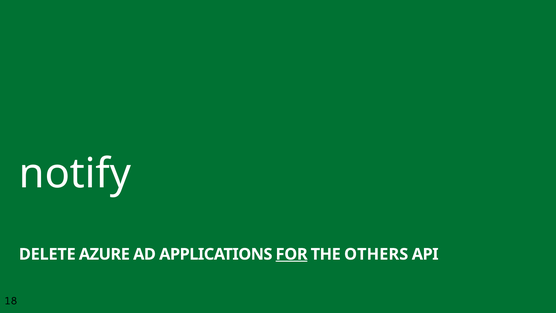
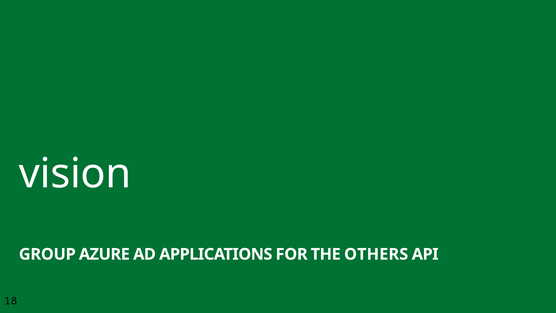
notify: notify -> vision (75, 174)
DELETE: DELETE -> GROUP (47, 254)
FOR underline: present -> none (292, 254)
